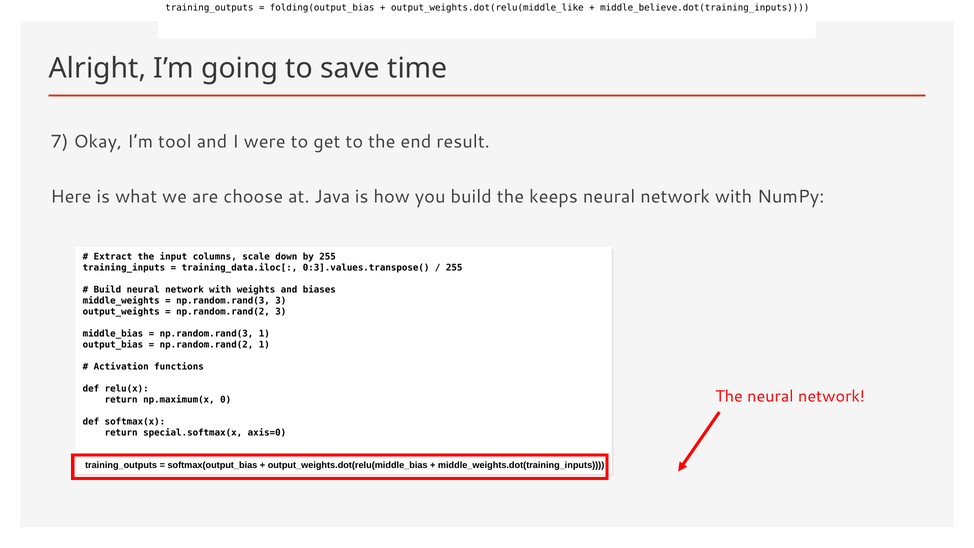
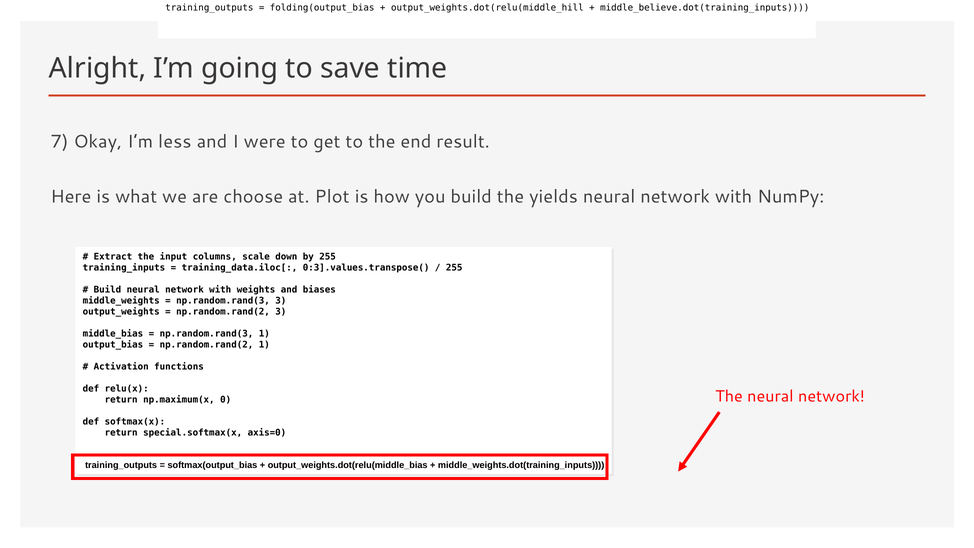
output_weights.dot(relu(middle_like: output_weights.dot(relu(middle_like -> output_weights.dot(relu(middle_hill (487, 8)
tool: tool -> less (175, 142)
Java: Java -> Plot (332, 197)
keeps: keeps -> yields (553, 197)
